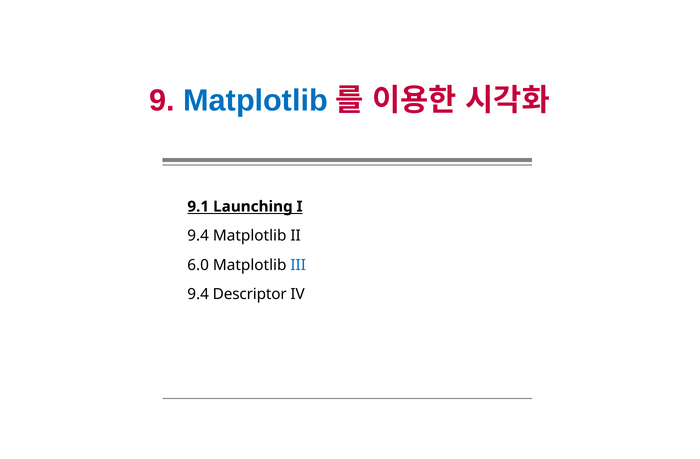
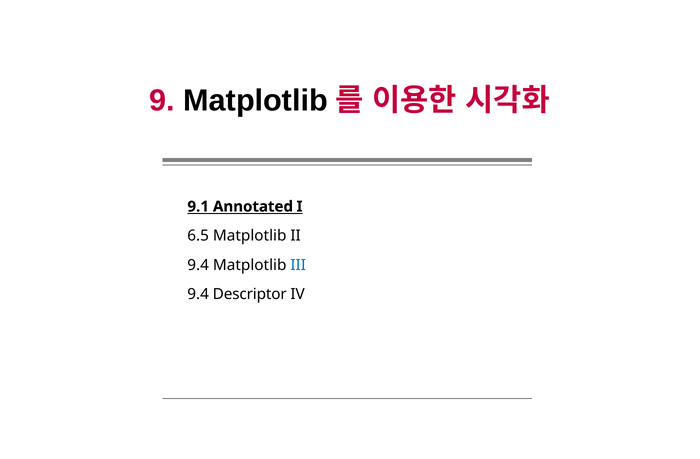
Matplotlib colour: blue -> black (256, 101)
Launching: Launching -> Annotated (253, 207)
9.4: 9.4 -> 6.5 (198, 236)
6.0: 6.0 -> 9.4 (198, 266)
